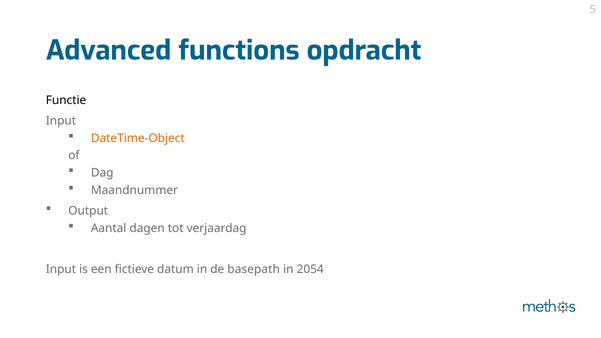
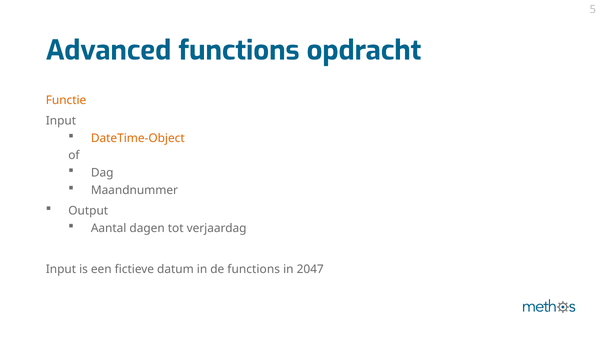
Functie colour: black -> orange (66, 100)
de basepath: basepath -> functions (254, 269)
2054: 2054 -> 2047 (310, 269)
